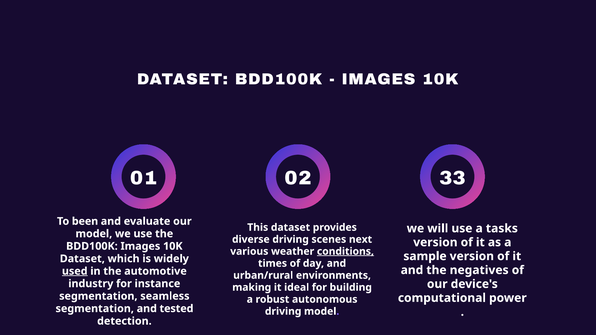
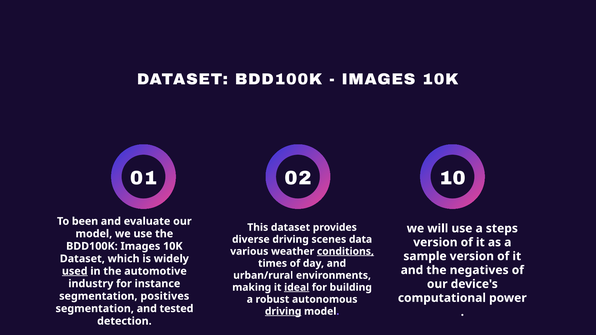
33: 33 -> 10 (452, 178)
tasks: tasks -> steps (502, 229)
next: next -> data (361, 240)
ideal underline: none -> present (297, 288)
seamless: seamless -> positives (165, 296)
driving underline: none -> present (283, 312)
